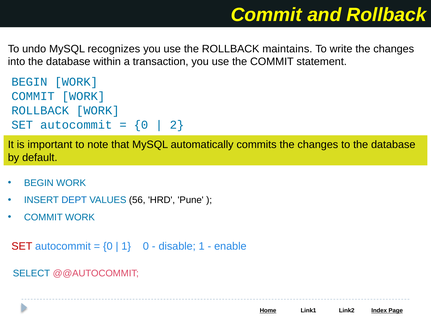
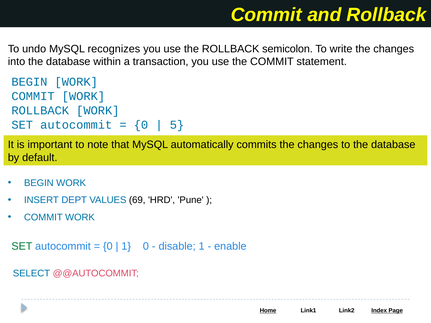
maintains: maintains -> semicolon (287, 49)
2: 2 -> 5 (177, 125)
56: 56 -> 69 (137, 200)
SET colour: red -> green (22, 246)
